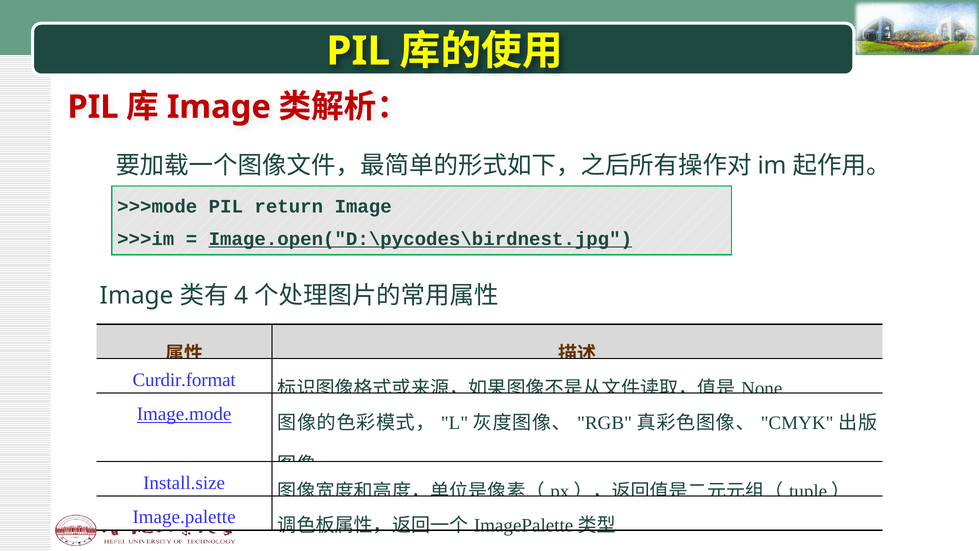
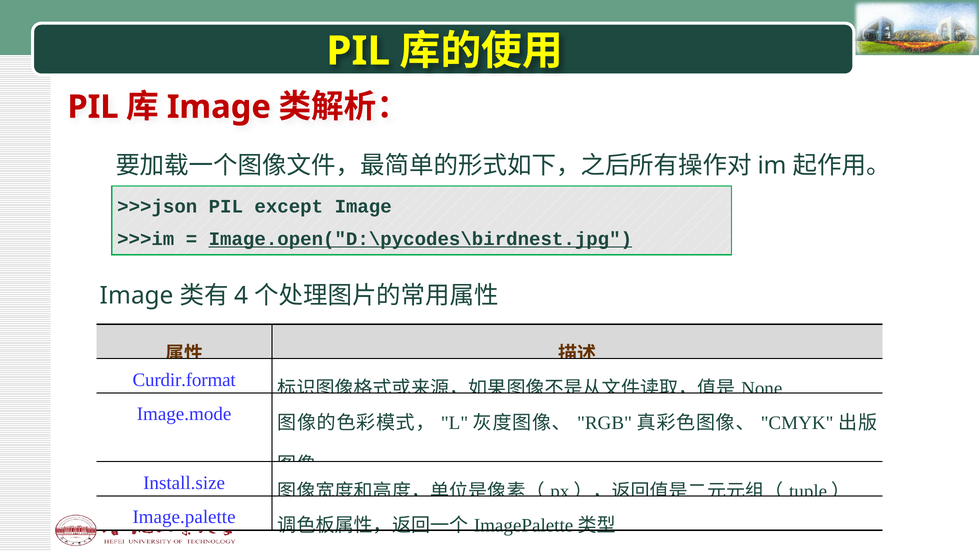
>>>mode: >>>mode -> >>>json (157, 206)
return: return -> except (289, 206)
Image.mode underline: present -> none (184, 414)
